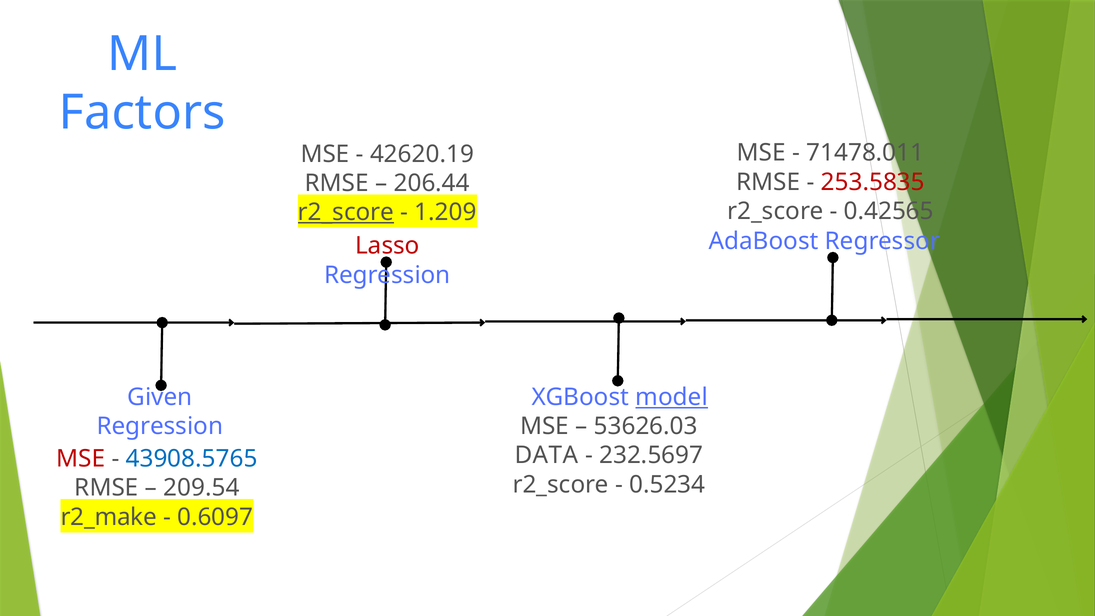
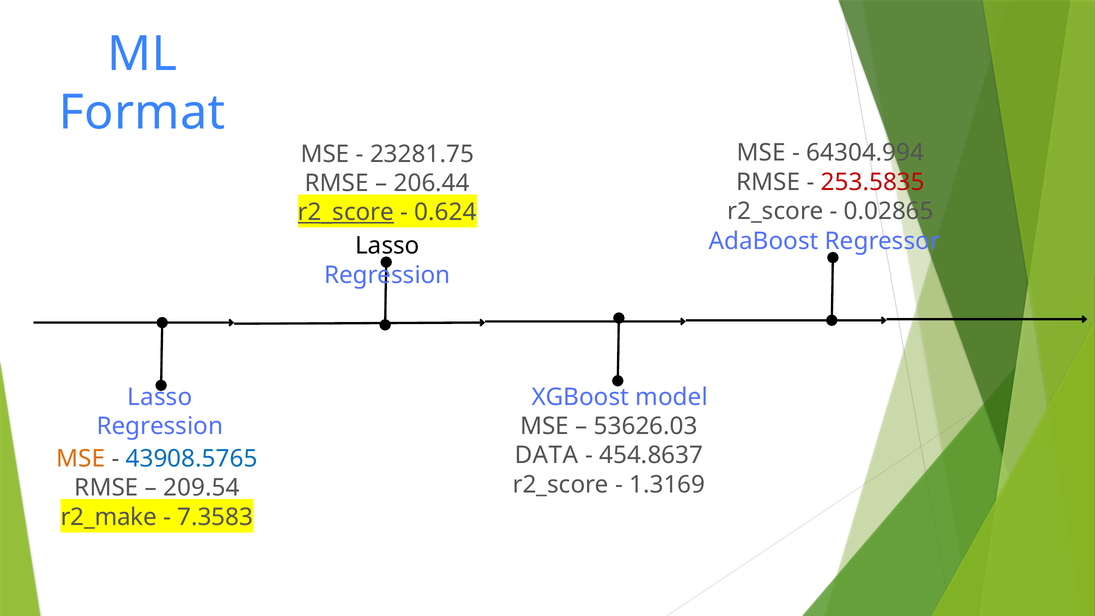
Factors: Factors -> Format (142, 113)
71478.011: 71478.011 -> 64304.994 (865, 153)
42620.19: 42620.19 -> 23281.75 (422, 154)
0.42565: 0.42565 -> 0.02865 (889, 211)
1.209: 1.209 -> 0.624 (446, 212)
Lasso colour: red -> black (387, 246)
Given: Given -> Lasso (160, 397)
model underline: present -> none (672, 397)
232.5697: 232.5697 -> 454.8637 (651, 455)
MSE colour: red -> orange (81, 459)
0.5234: 0.5234 -> 1.3169 (667, 485)
0.6097: 0.6097 -> 7.3583 (215, 517)
